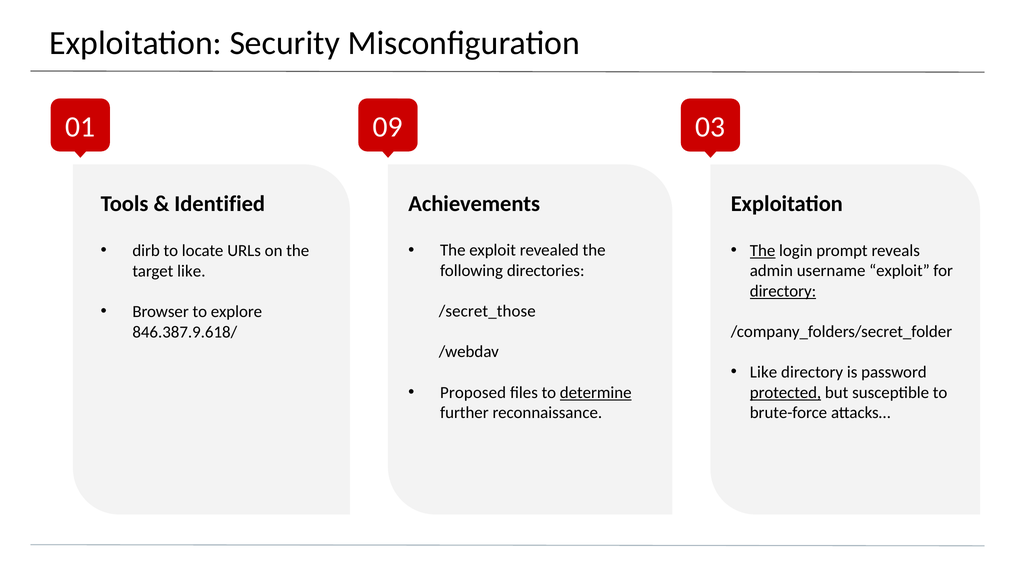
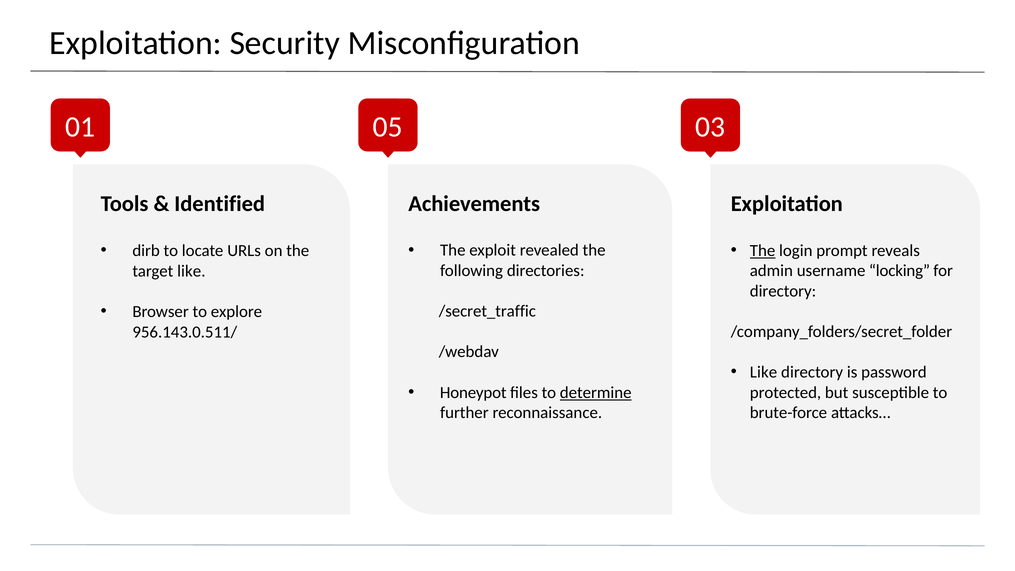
09: 09 -> 05 (388, 127)
username exploit: exploit -> locking (899, 271)
directory underline: present -> none (783, 291)
/secret_those: /secret_those -> /secret_traffic (487, 311)
846.387.9.618/: 846.387.9.618/ -> 956.143.0.511/ (185, 332)
Proposed: Proposed -> Honeypot (473, 392)
protected underline: present -> none (785, 393)
